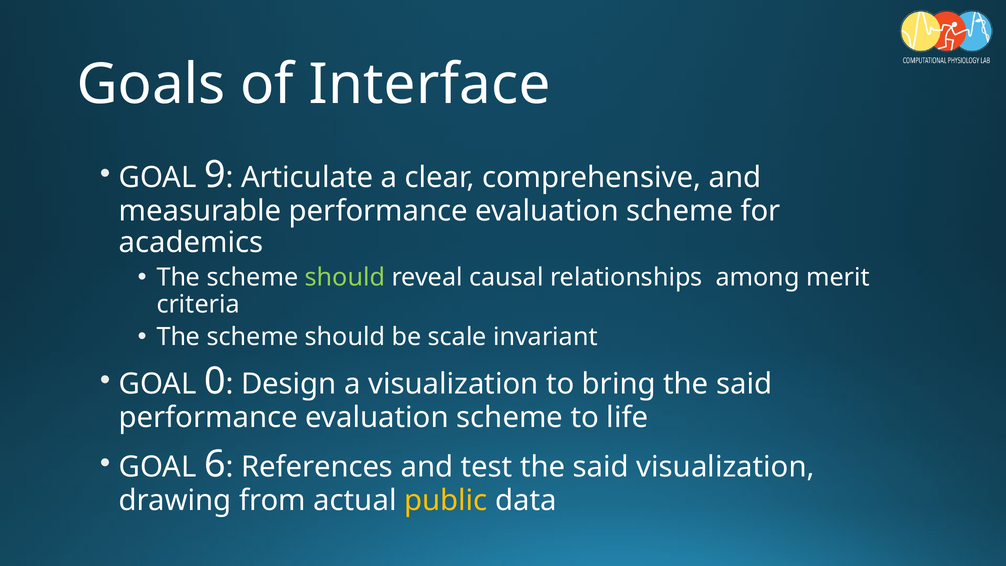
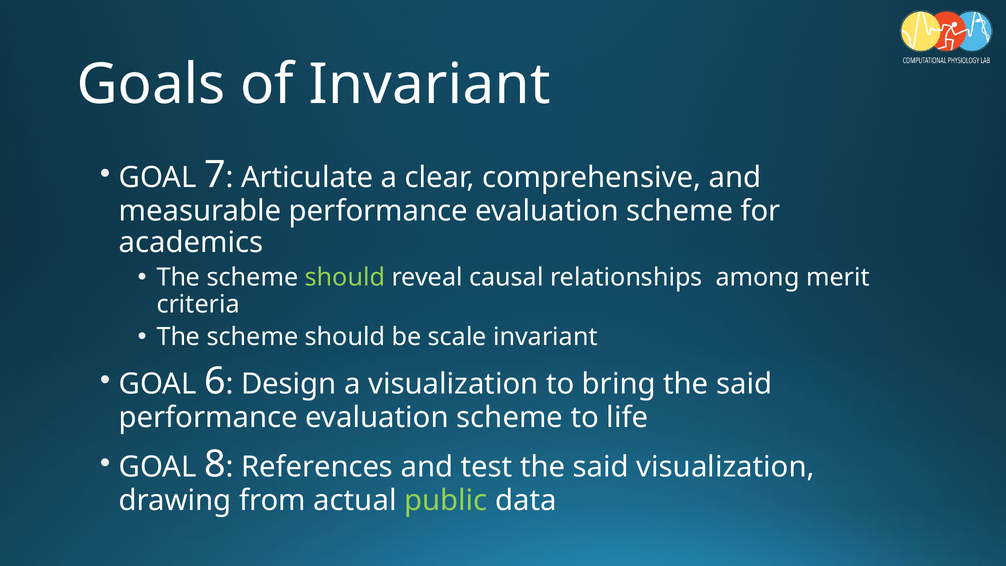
of Interface: Interface -> Invariant (430, 84)
9: 9 -> 7 (215, 175)
0: 0 -> 6 (215, 381)
6: 6 -> 8 (215, 464)
public colour: yellow -> light green (446, 500)
